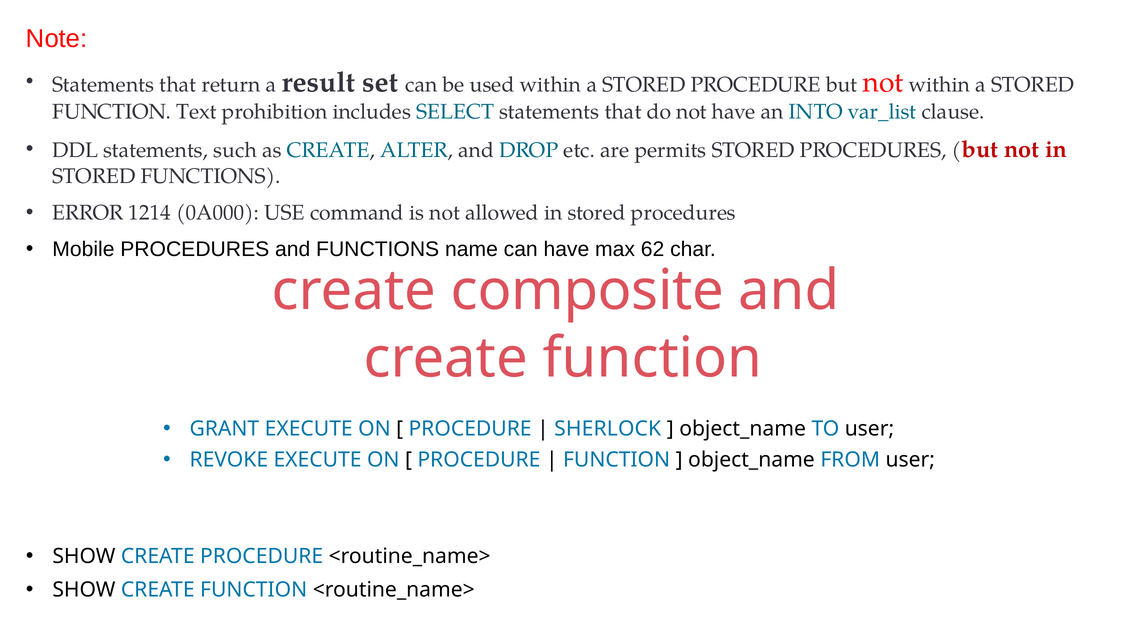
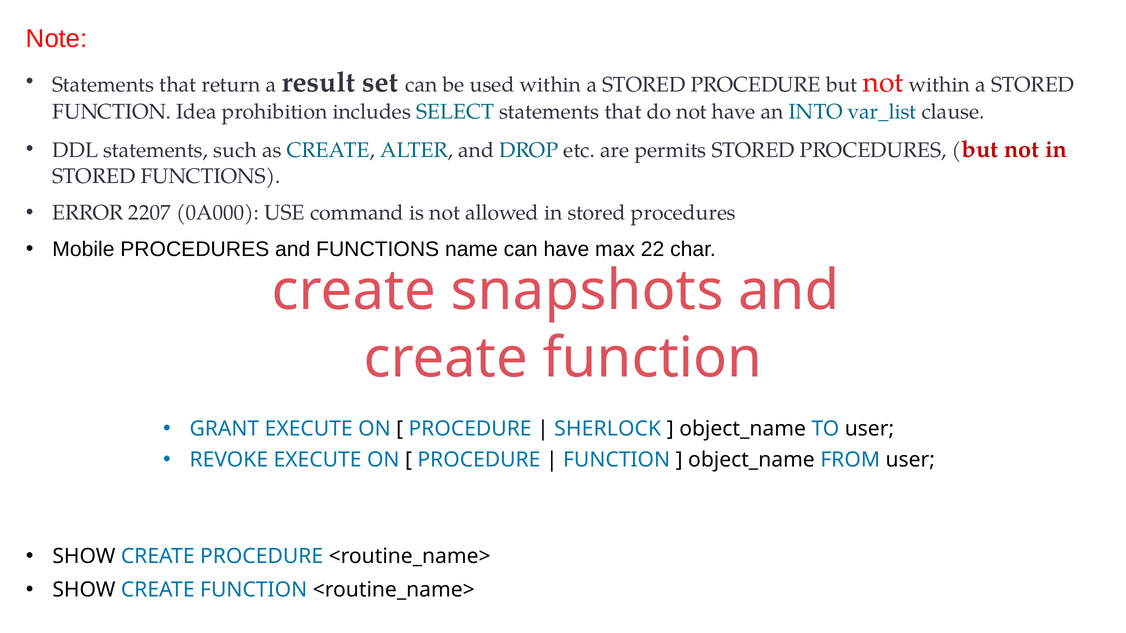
Text: Text -> Idea (197, 112)
1214: 1214 -> 2207 (150, 213)
62: 62 -> 22 (653, 250)
composite: composite -> snapshots (587, 291)
